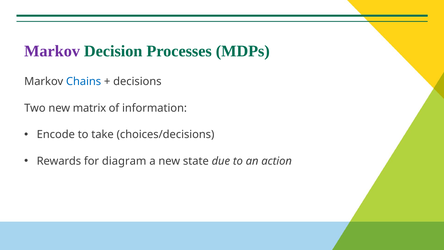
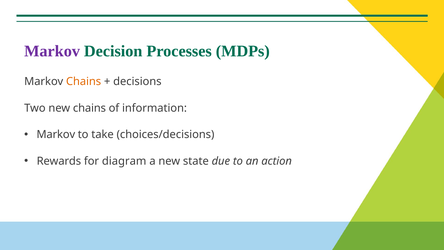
Chains colour: blue -> orange (84, 82)
new matrix: matrix -> chains (89, 108)
Encode: Encode -> Markov (56, 134)
